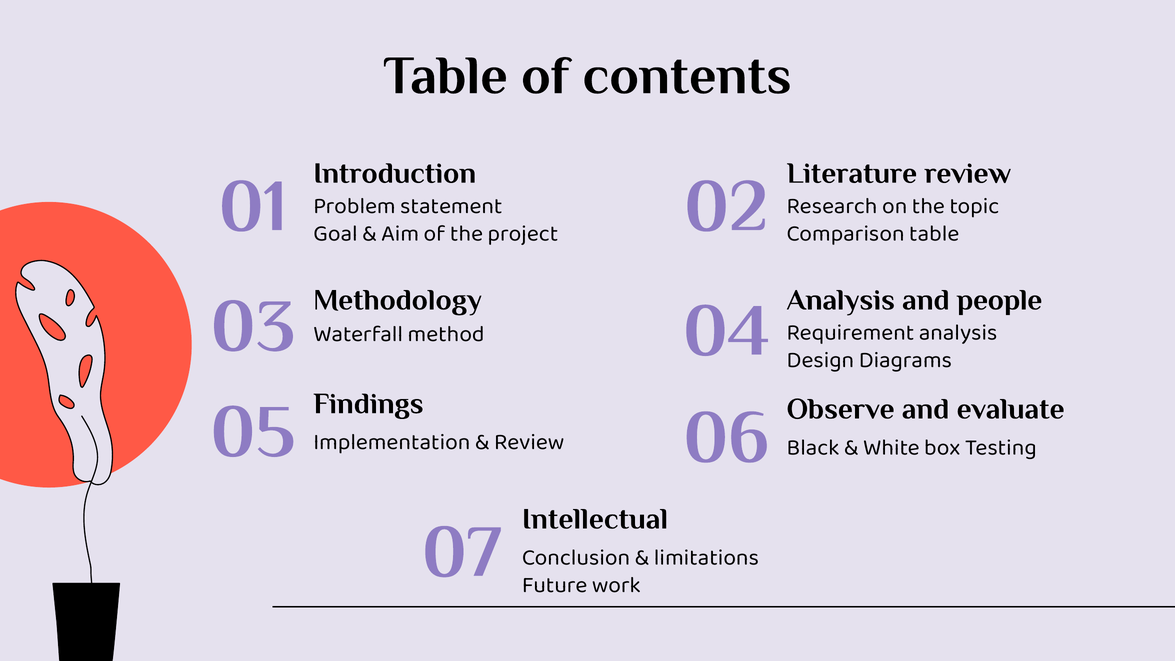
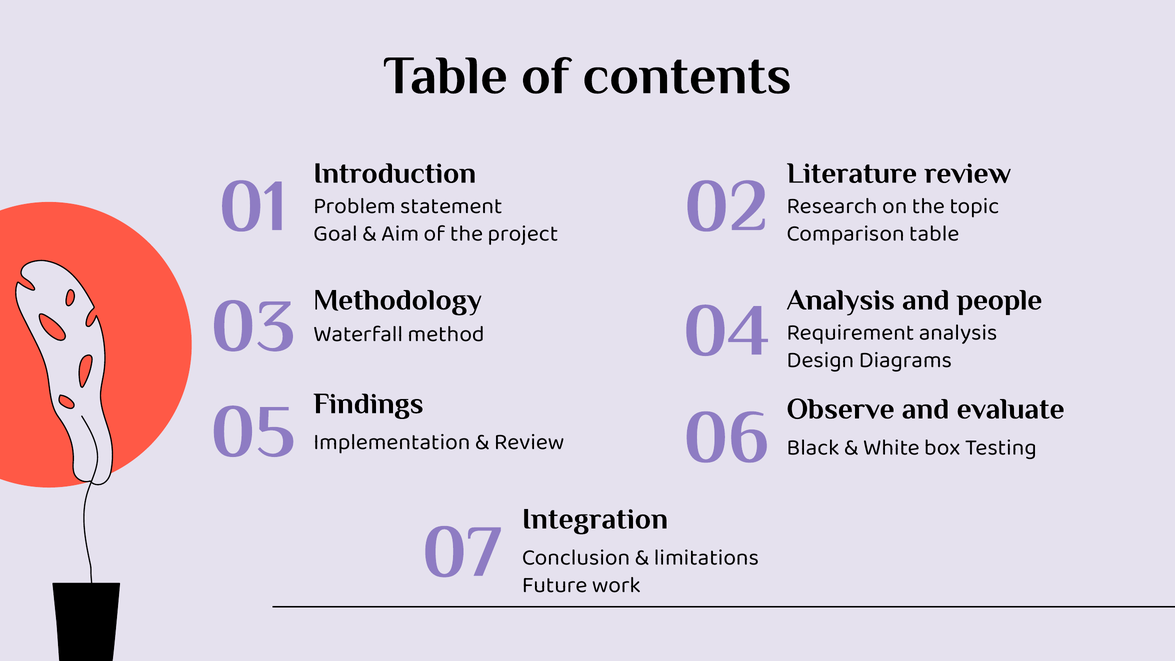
Intellectual: Intellectual -> Integration (595, 519)
